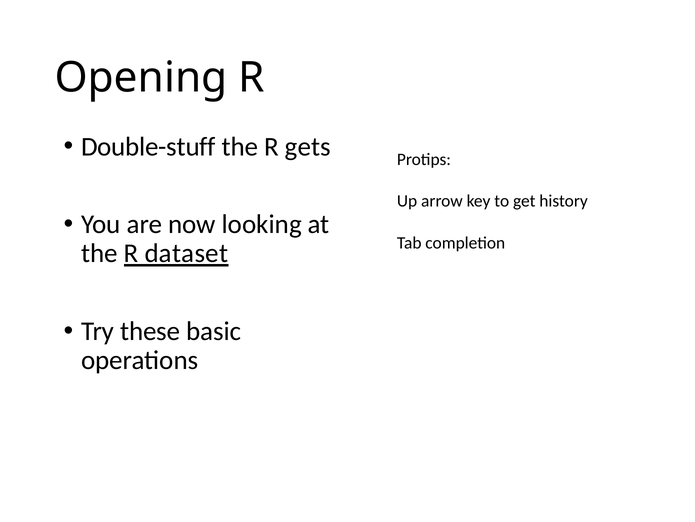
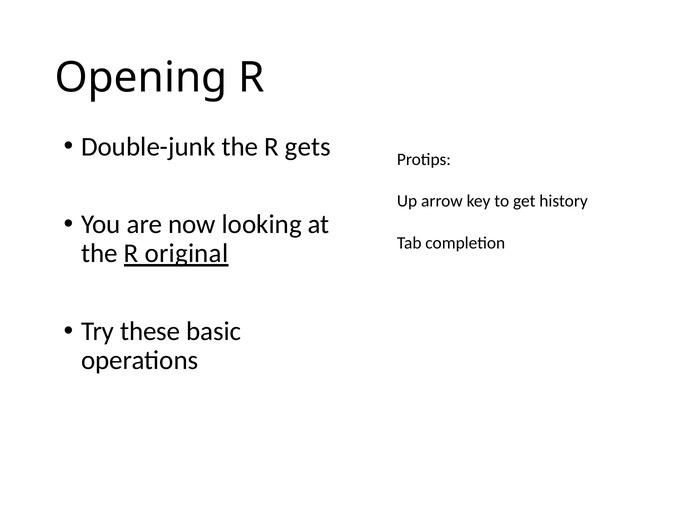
Double-stuff: Double-stuff -> Double-junk (148, 146)
dataset: dataset -> original (186, 253)
